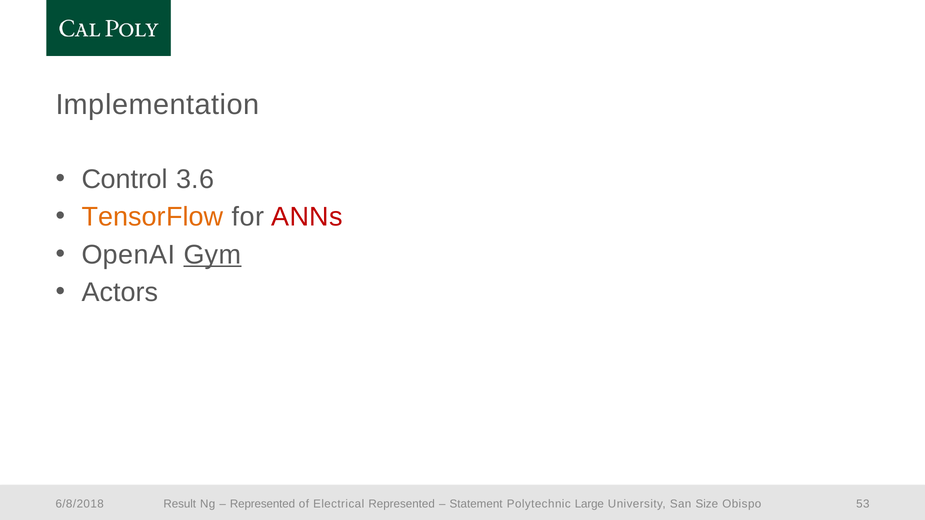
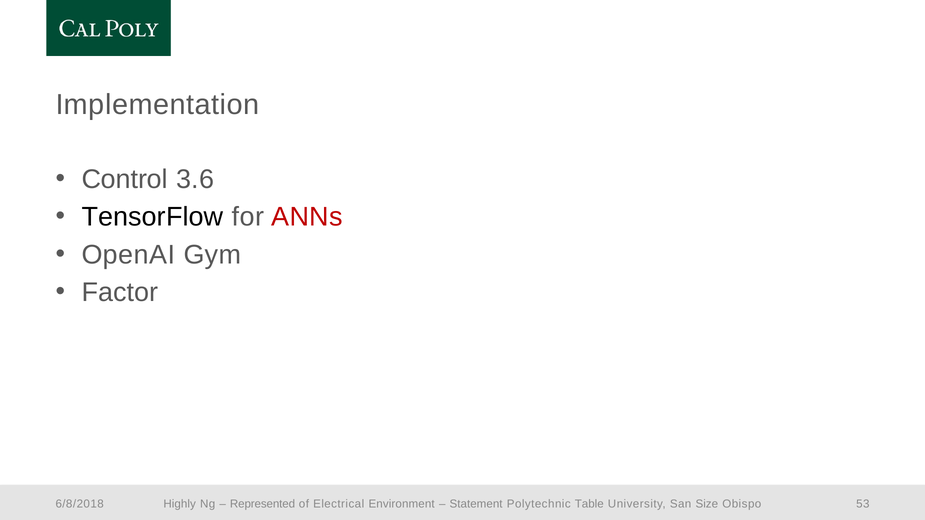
TensorFlow colour: orange -> black (152, 217)
Gym underline: present -> none (212, 255)
Actors: Actors -> Factor (120, 293)
Result: Result -> Highly (180, 504)
Electrical Represented: Represented -> Environment (402, 504)
Large: Large -> Table (589, 504)
